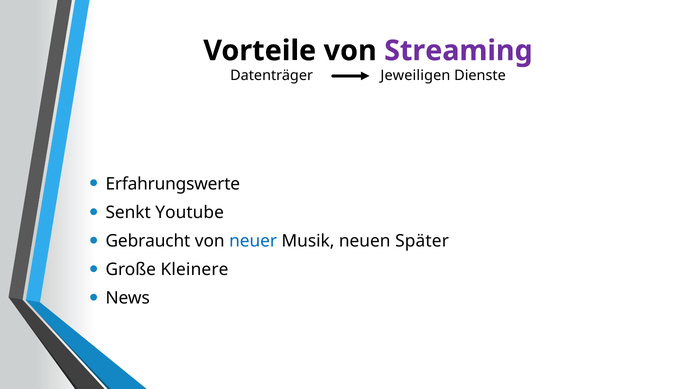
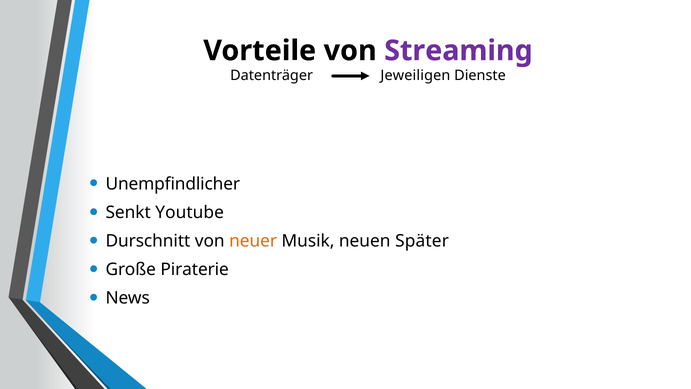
Erfahrungswerte: Erfahrungswerte -> Unempfindlicher (173, 184)
Gebraucht: Gebraucht -> Durschnitt (148, 241)
neuer colour: blue -> orange (253, 241)
Kleinere: Kleinere -> Piraterie (195, 269)
